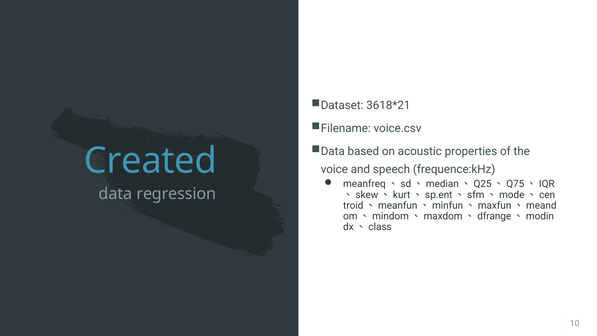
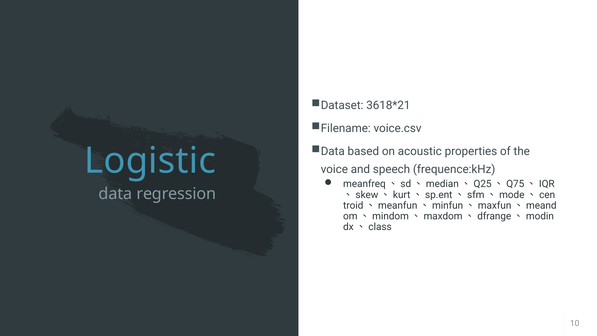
Created: Created -> Logistic (150, 161)
